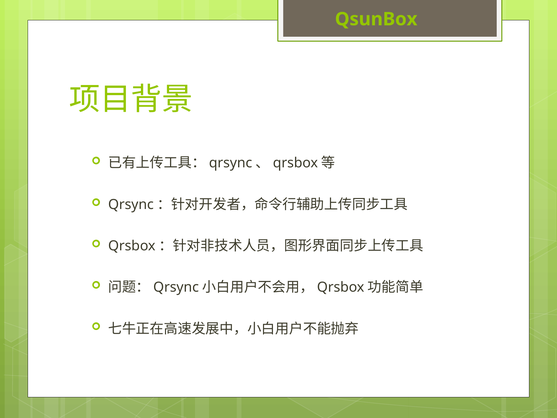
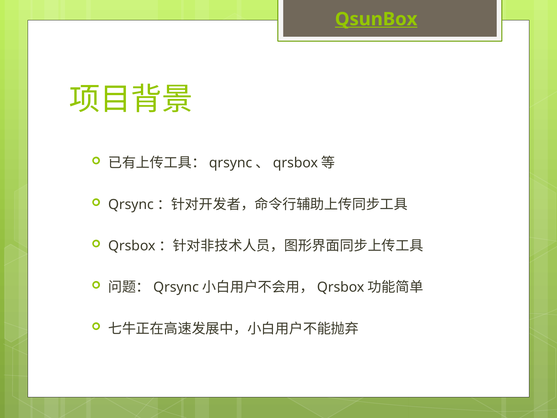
QsunBox underline: none -> present (376, 19)
